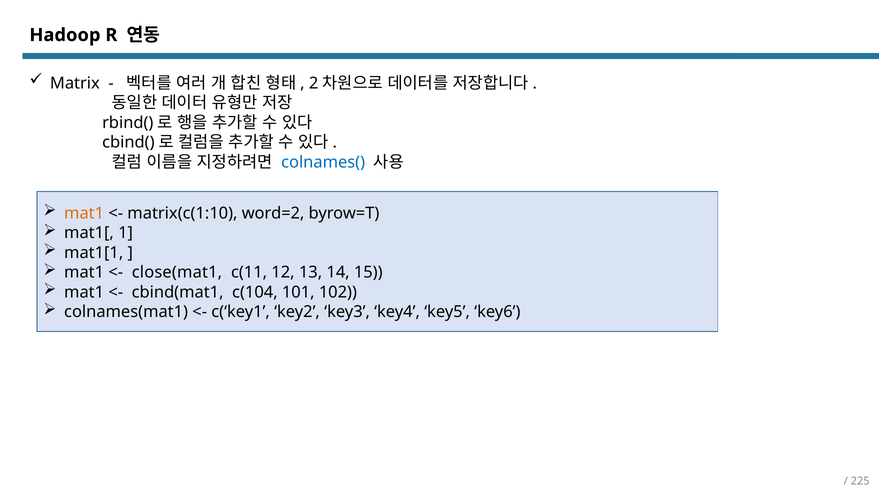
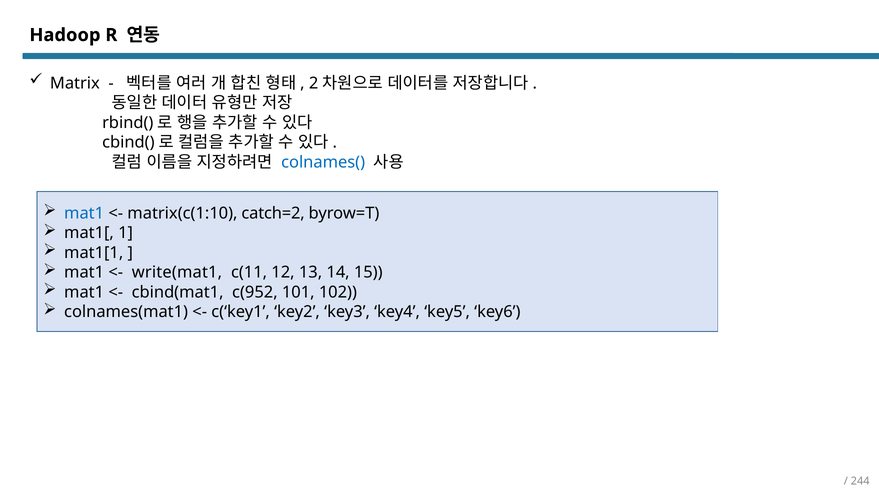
mat1 colour: orange -> blue (84, 213)
word=2: word=2 -> catch=2 (273, 213)
close(mat1: close(mat1 -> write(mat1 (177, 273)
c(104: c(104 -> c(952 (255, 293)
225: 225 -> 244 (860, 482)
